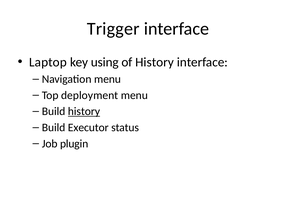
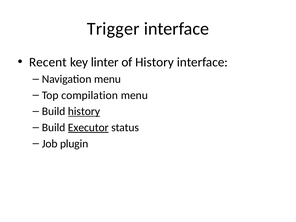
Laptop: Laptop -> Recent (48, 62)
using: using -> linter (105, 62)
deployment: deployment -> compilation (90, 95)
Executor underline: none -> present (88, 127)
